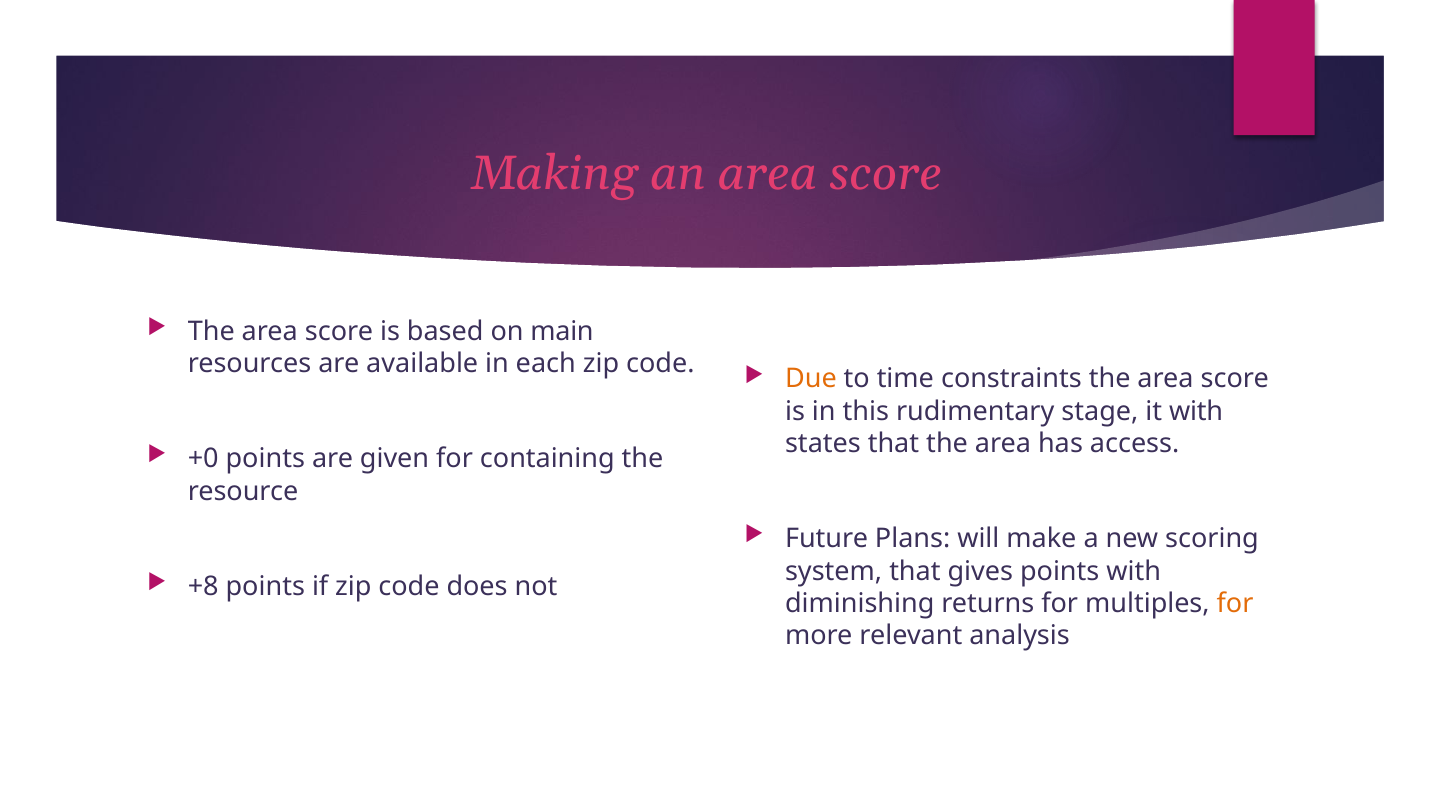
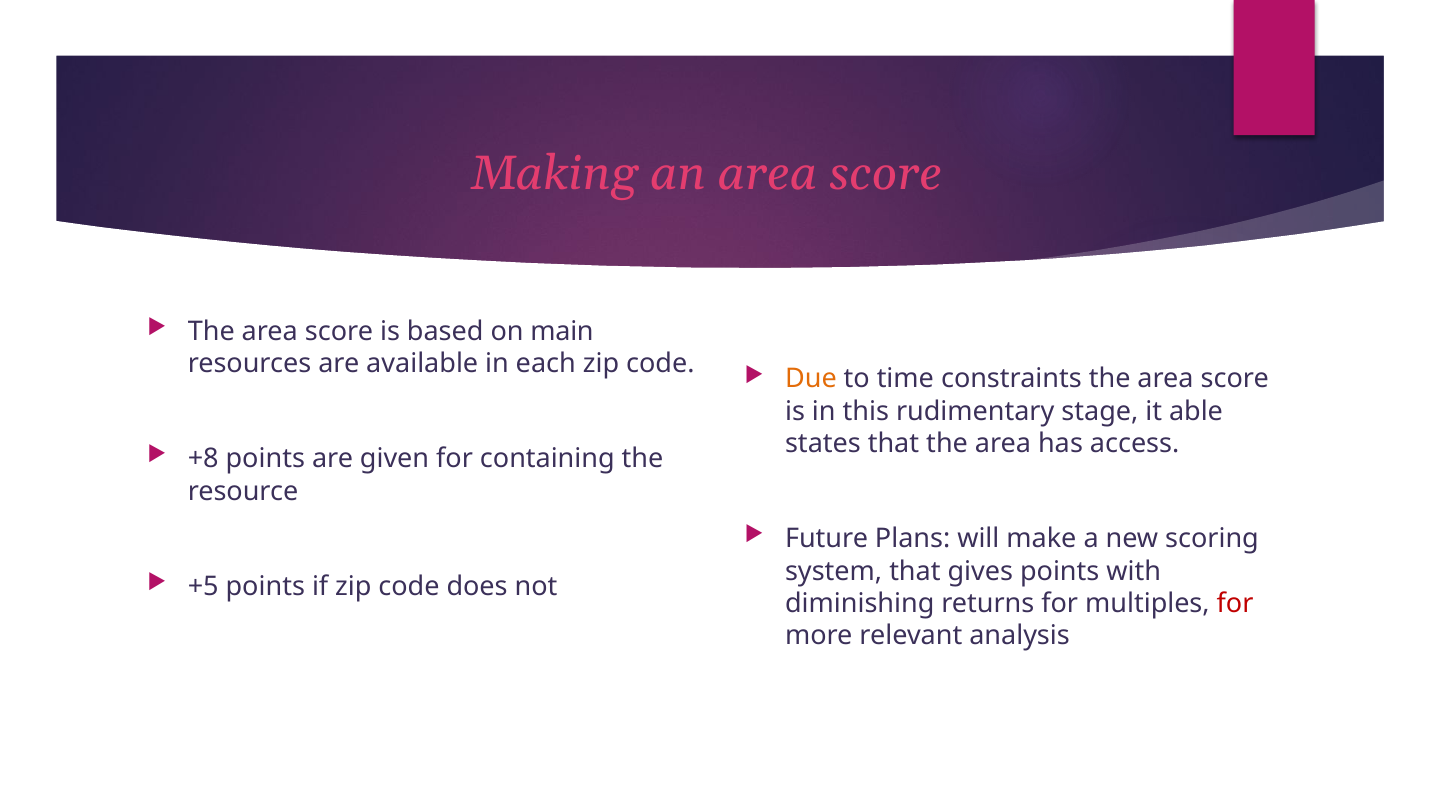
it with: with -> able (1196, 411)
+0: +0 -> +8 (203, 459)
+8: +8 -> +5 (203, 586)
for colour: orange -> red (1235, 603)
